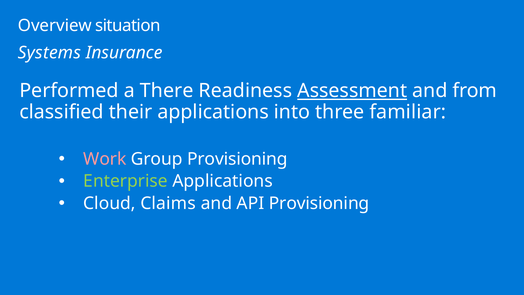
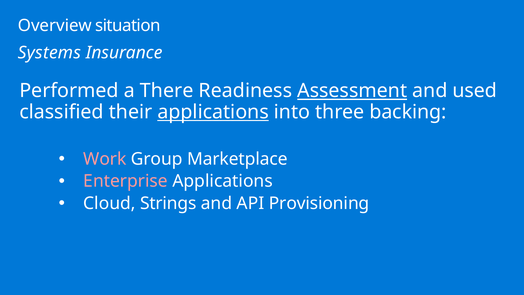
from: from -> used (475, 91)
applications underline: none -> present (213, 112)
familiar: familiar -> backing (408, 112)
Group Provisioning: Provisioning -> Marketplace (237, 159)
Enterprise colour: light green -> pink (126, 181)
Claims: Claims -> Strings (168, 203)
